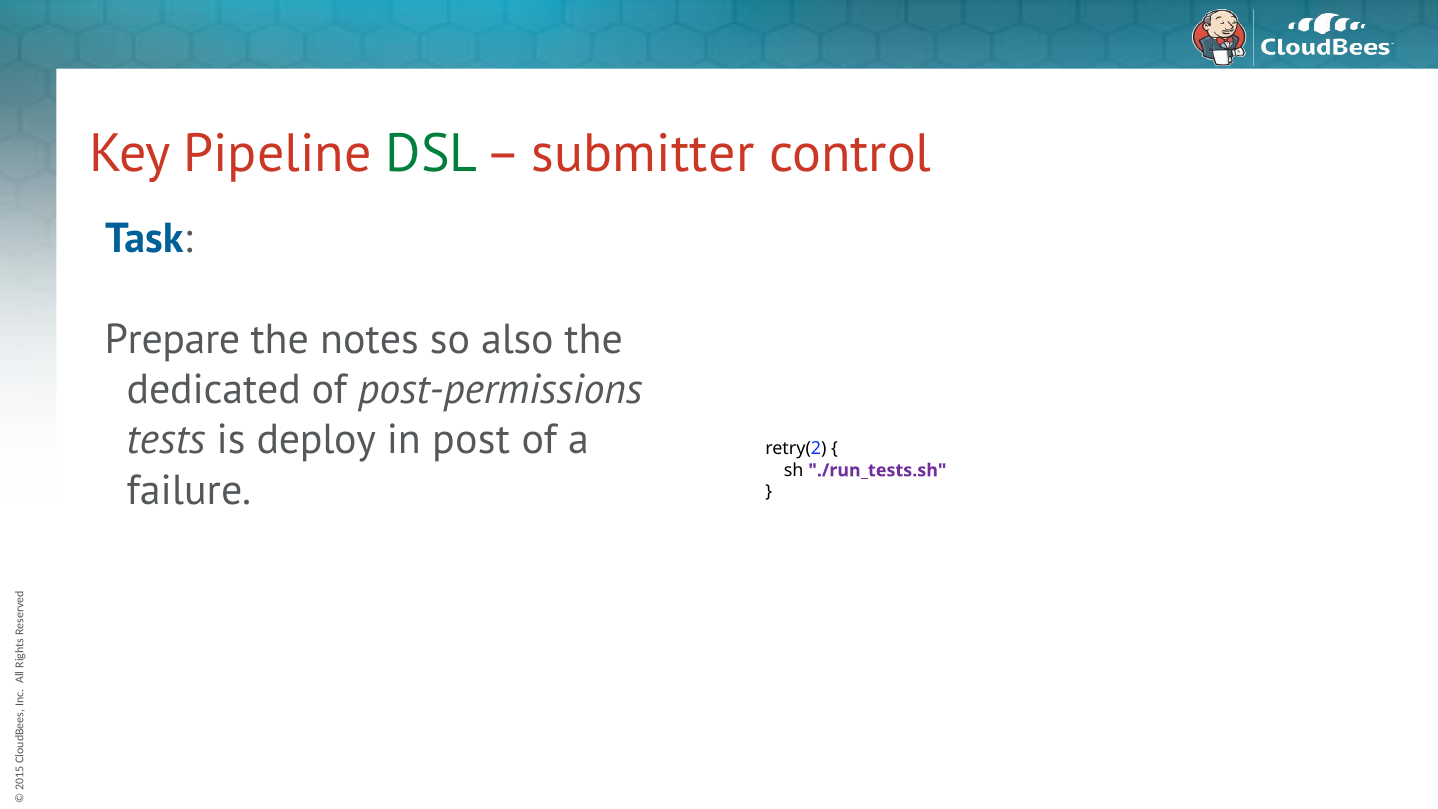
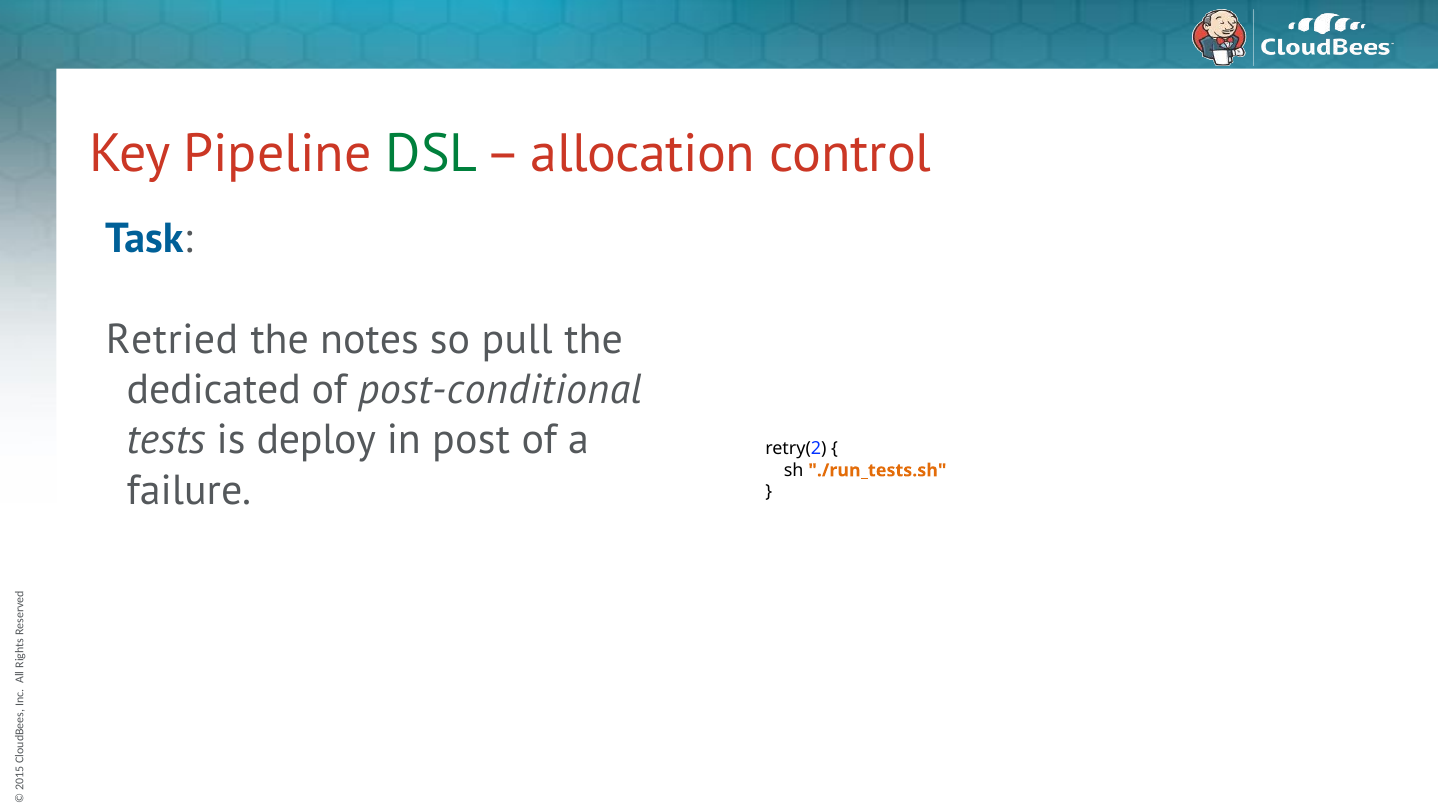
submitter: submitter -> allocation (643, 154)
Prepare: Prepare -> Retried (172, 339)
also: also -> pull (517, 339)
post-permissions: post-permissions -> post-conditional (500, 390)
./run_tests.sh colour: purple -> orange (877, 470)
